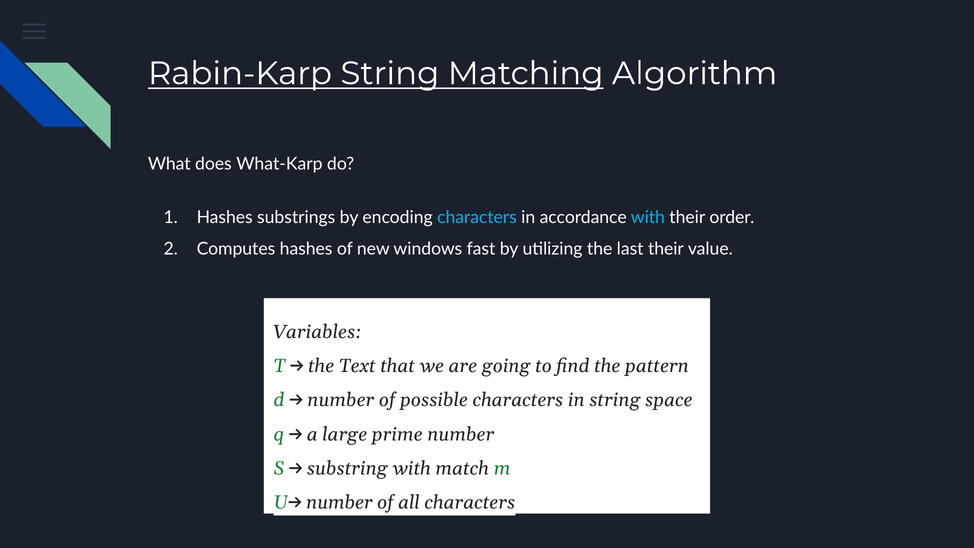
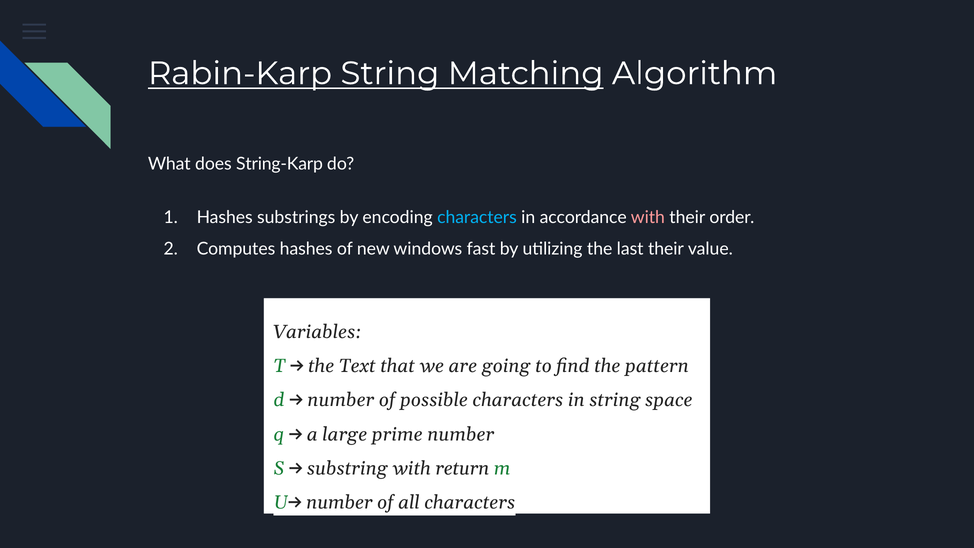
What-Karp: What-Karp -> String-Karp (280, 164)
with colour: light blue -> pink (648, 217)
match: match -> return (462, 468)
